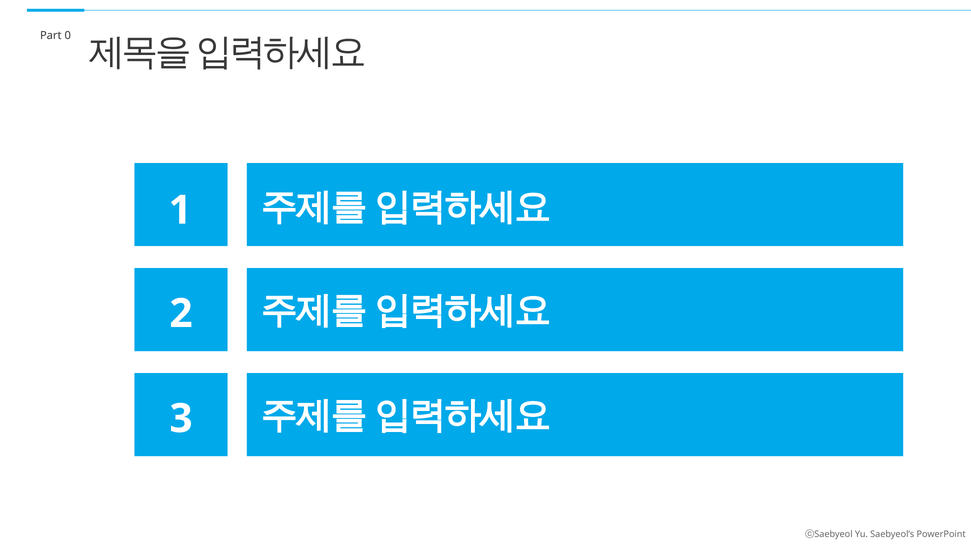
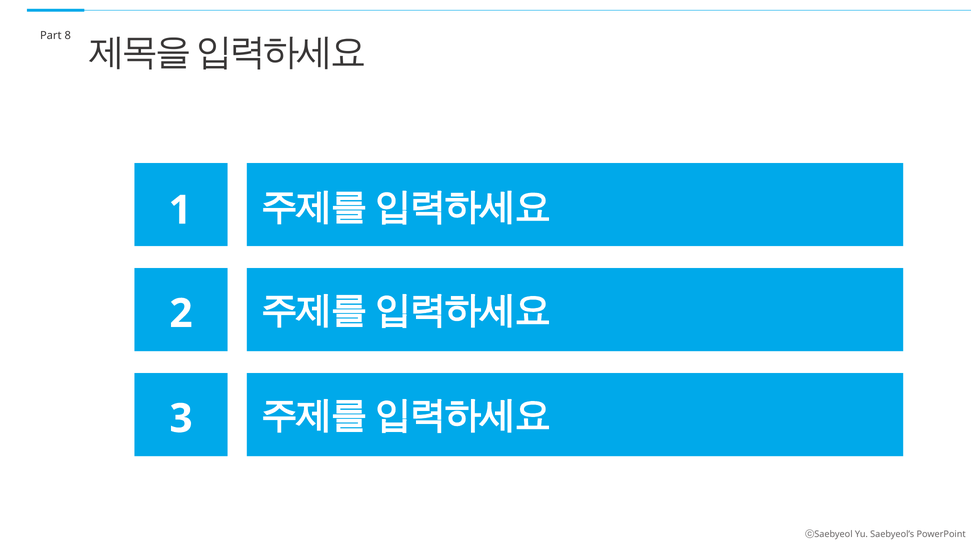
0: 0 -> 8 (68, 35)
